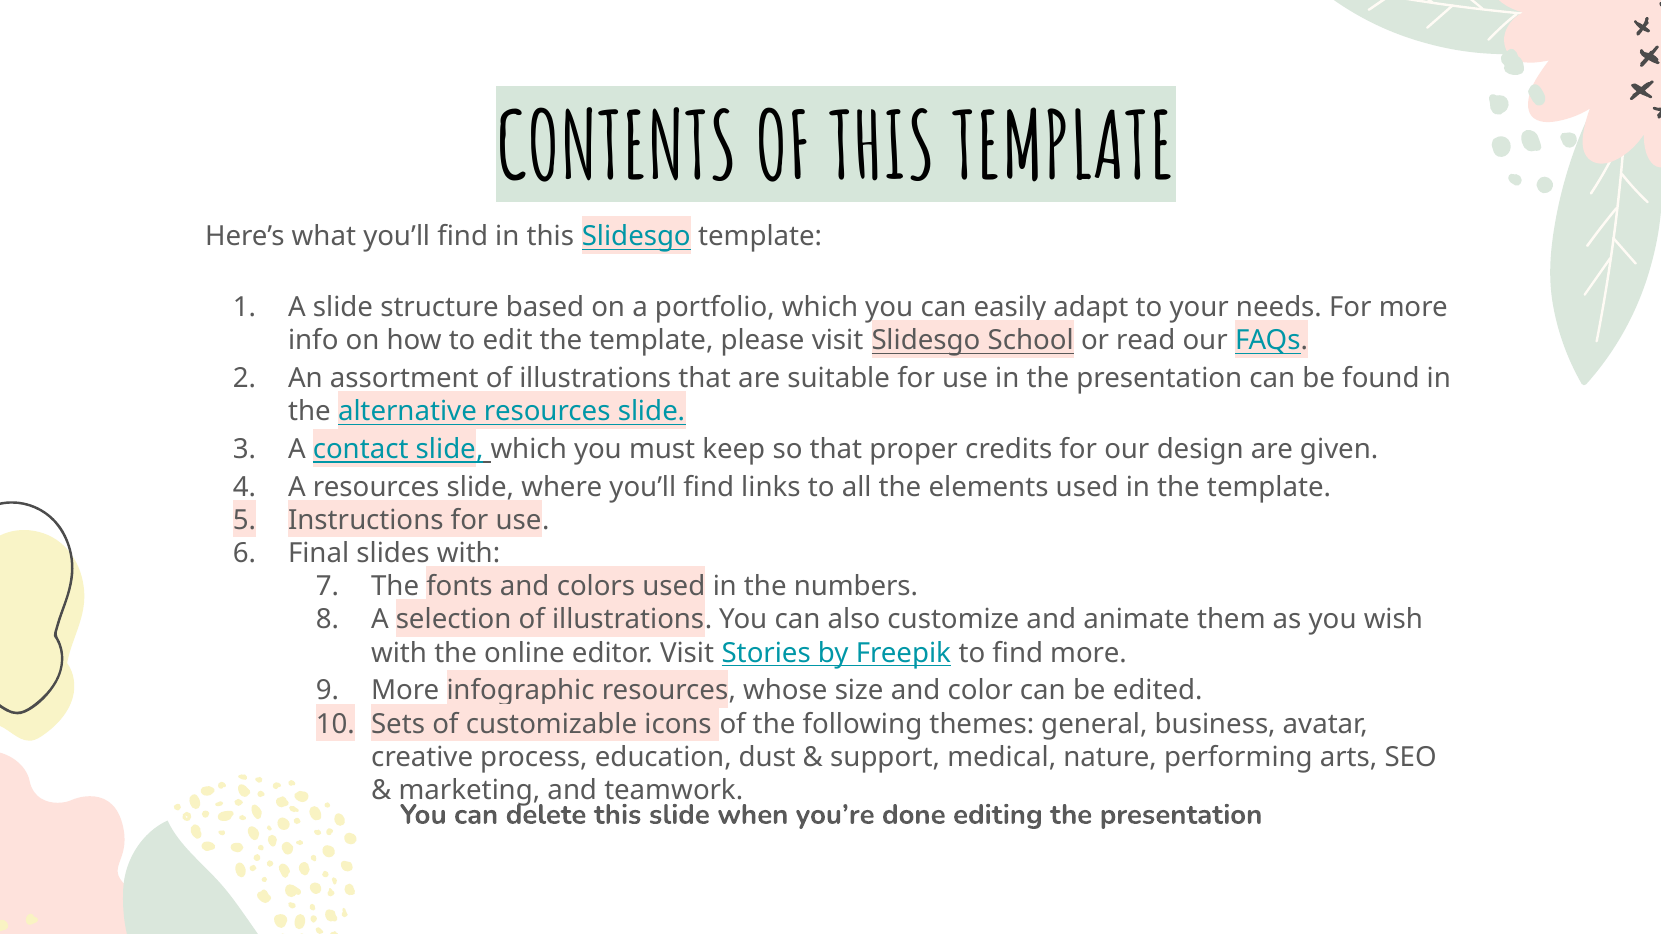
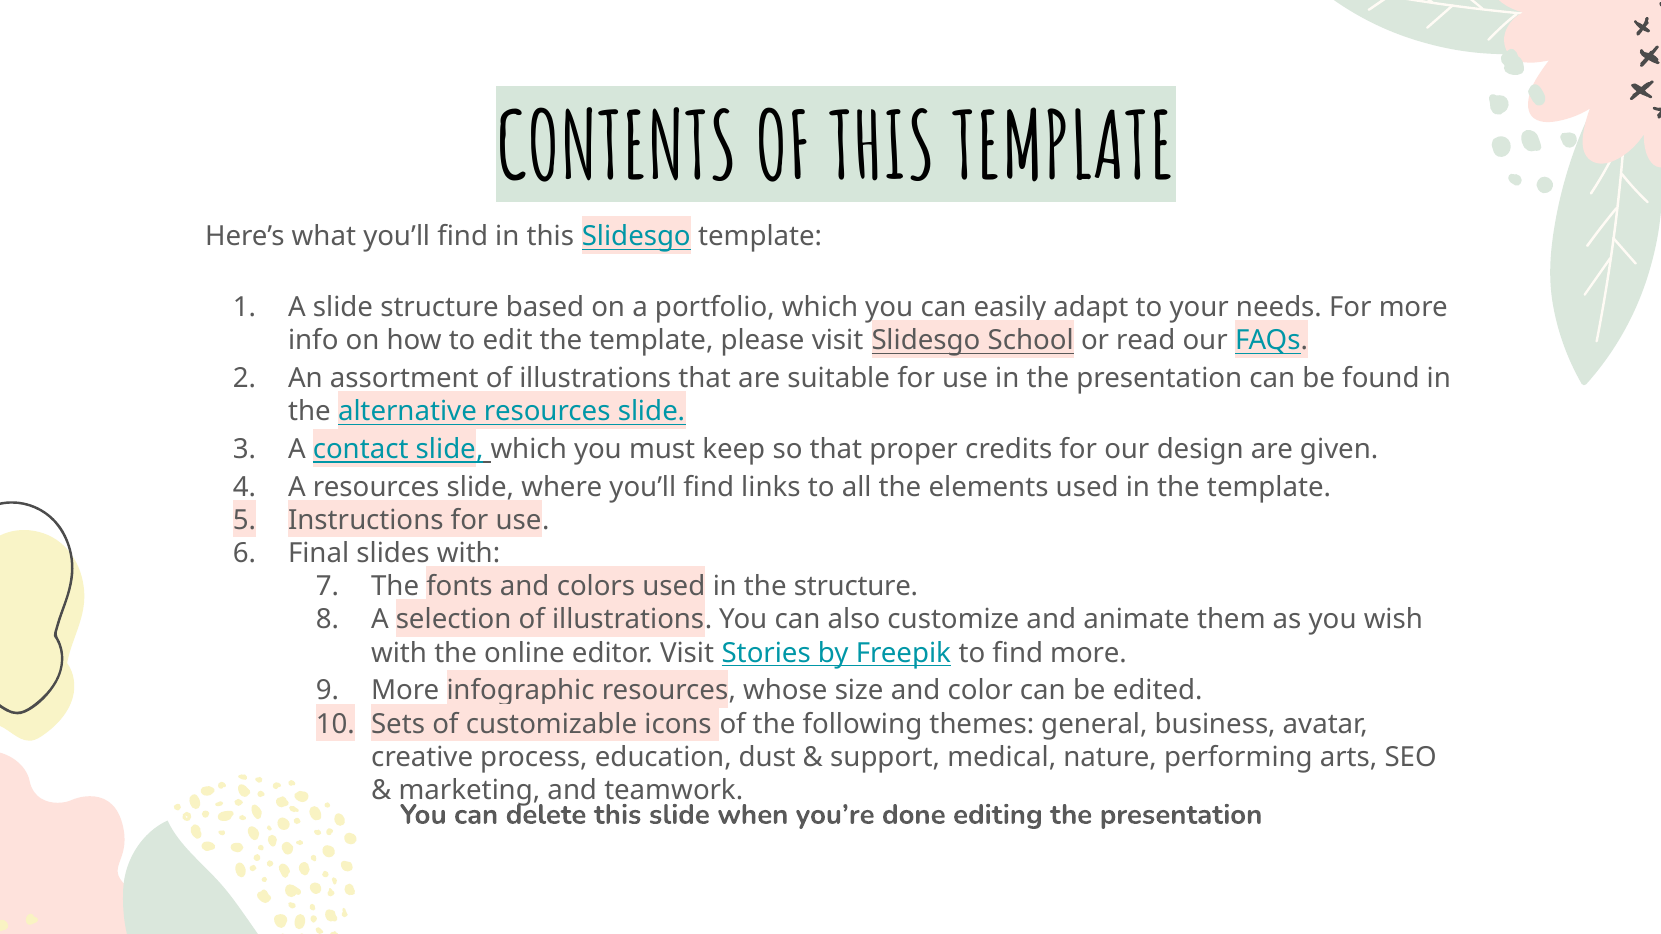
the numbers: numbers -> structure (856, 587)
